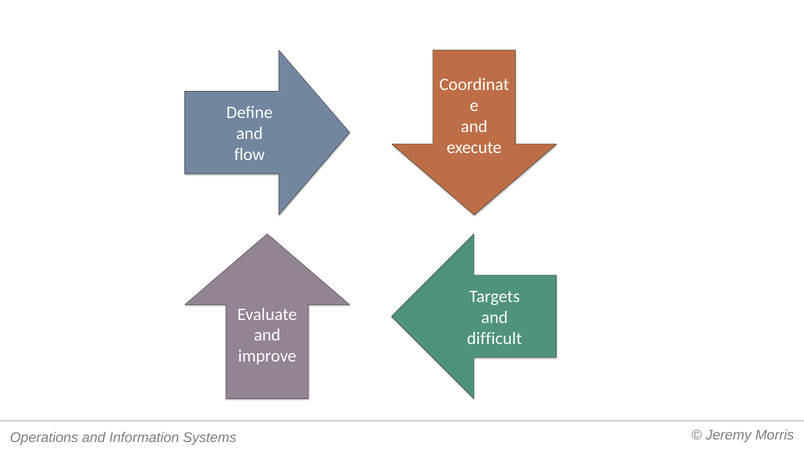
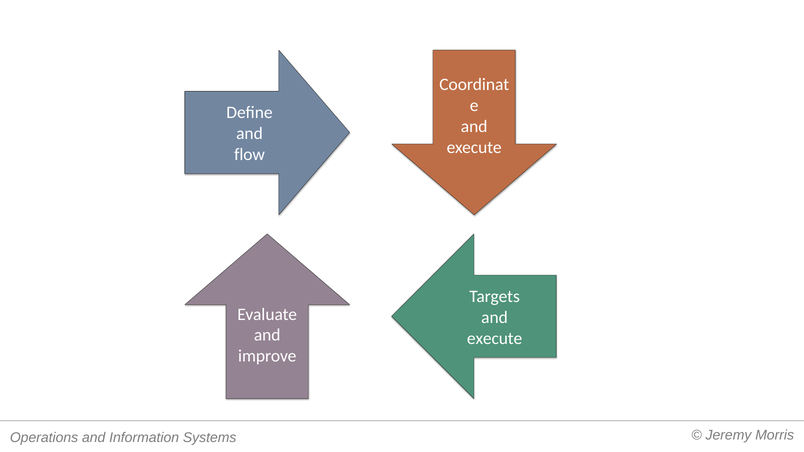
difficult: difficult -> execute (495, 339)
